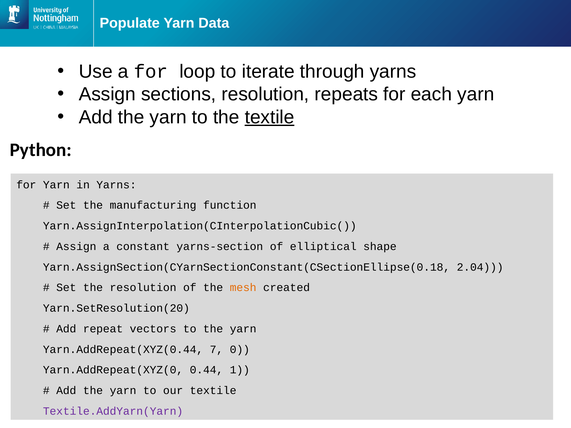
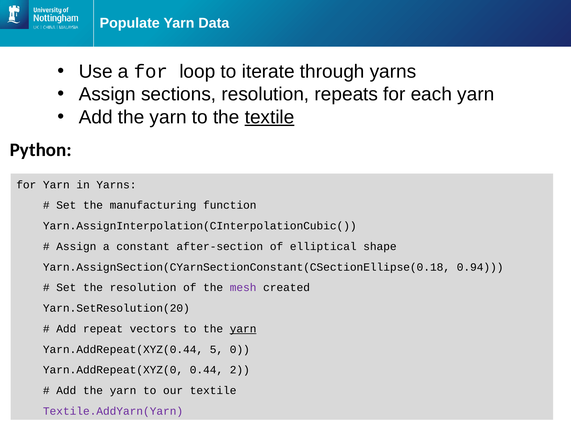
yarns-section: yarns-section -> after-section (220, 247)
2.04: 2.04 -> 0.94 (480, 267)
mesh colour: orange -> purple (243, 288)
yarn underline: none -> present (243, 329)
7: 7 -> 5 (216, 350)
1: 1 -> 2 (240, 370)
